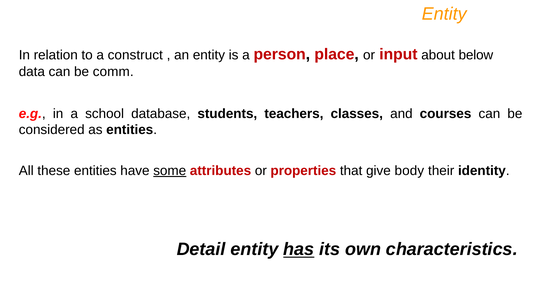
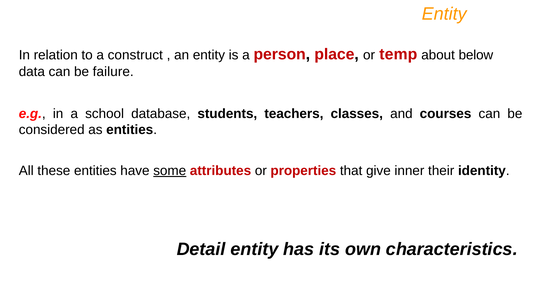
input: input -> temp (398, 54)
comm: comm -> failure (113, 72)
body: body -> inner (409, 171)
has underline: present -> none (299, 249)
